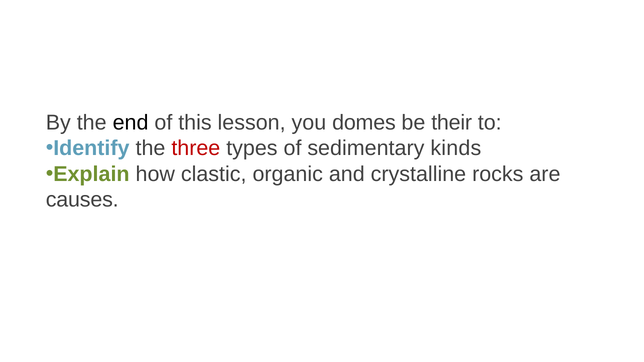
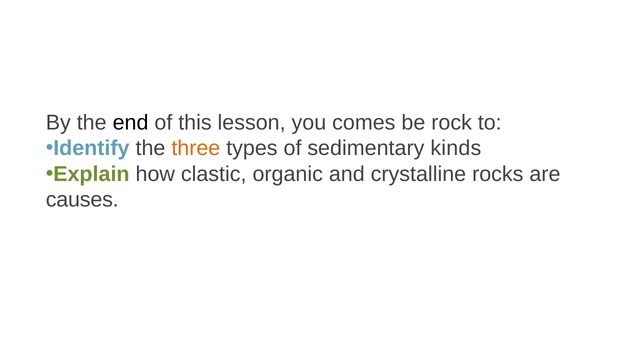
domes: domes -> comes (364, 123)
their: their -> rock (452, 123)
three colour: red -> orange (196, 148)
